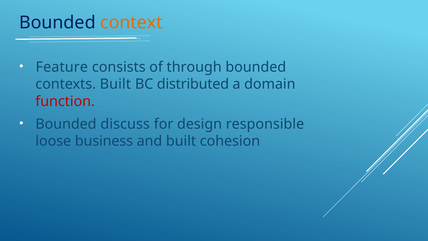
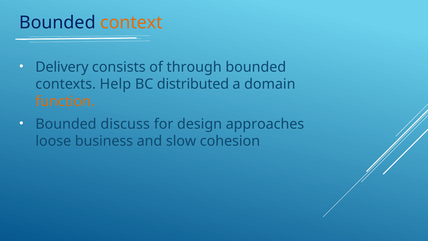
Feature: Feature -> Delivery (62, 67)
contexts Built: Built -> Help (115, 84)
function colour: red -> orange (65, 101)
responsible: responsible -> approaches (265, 124)
and built: built -> slow (181, 141)
